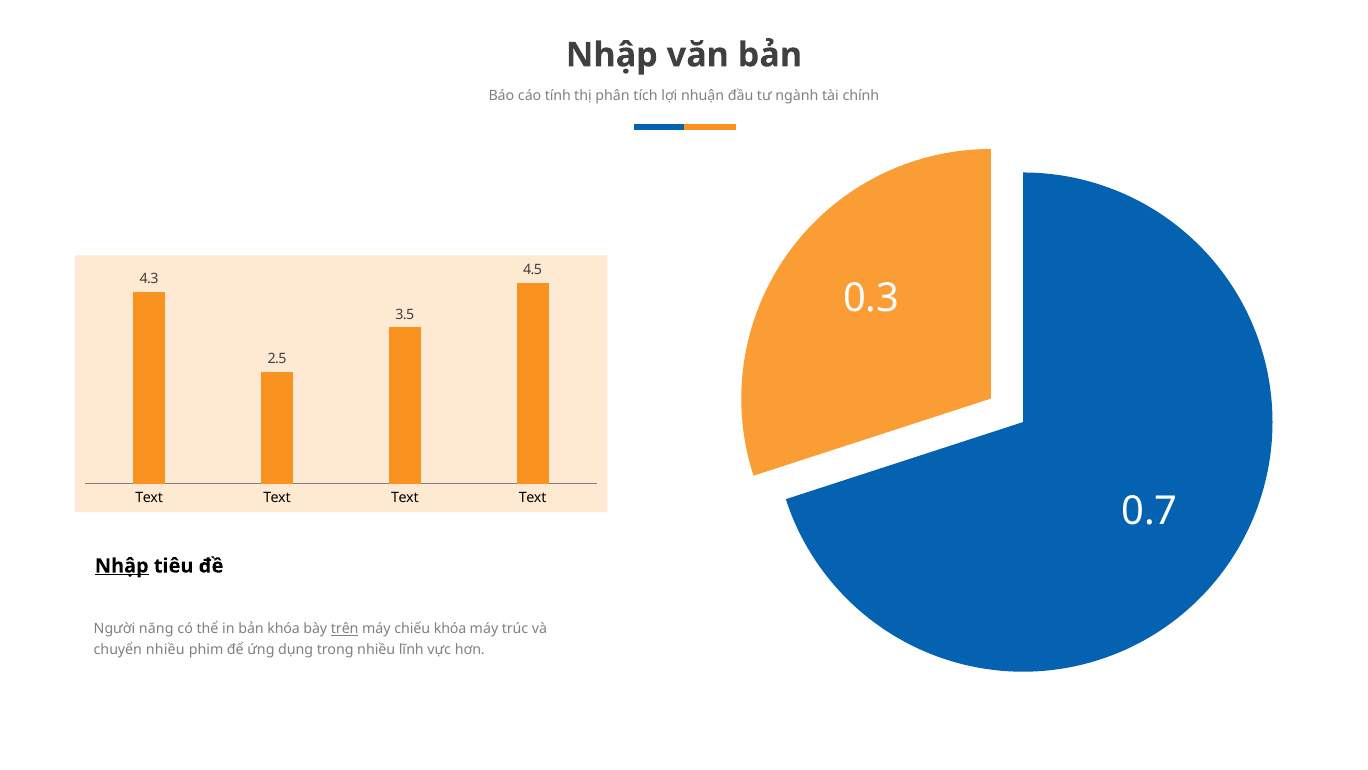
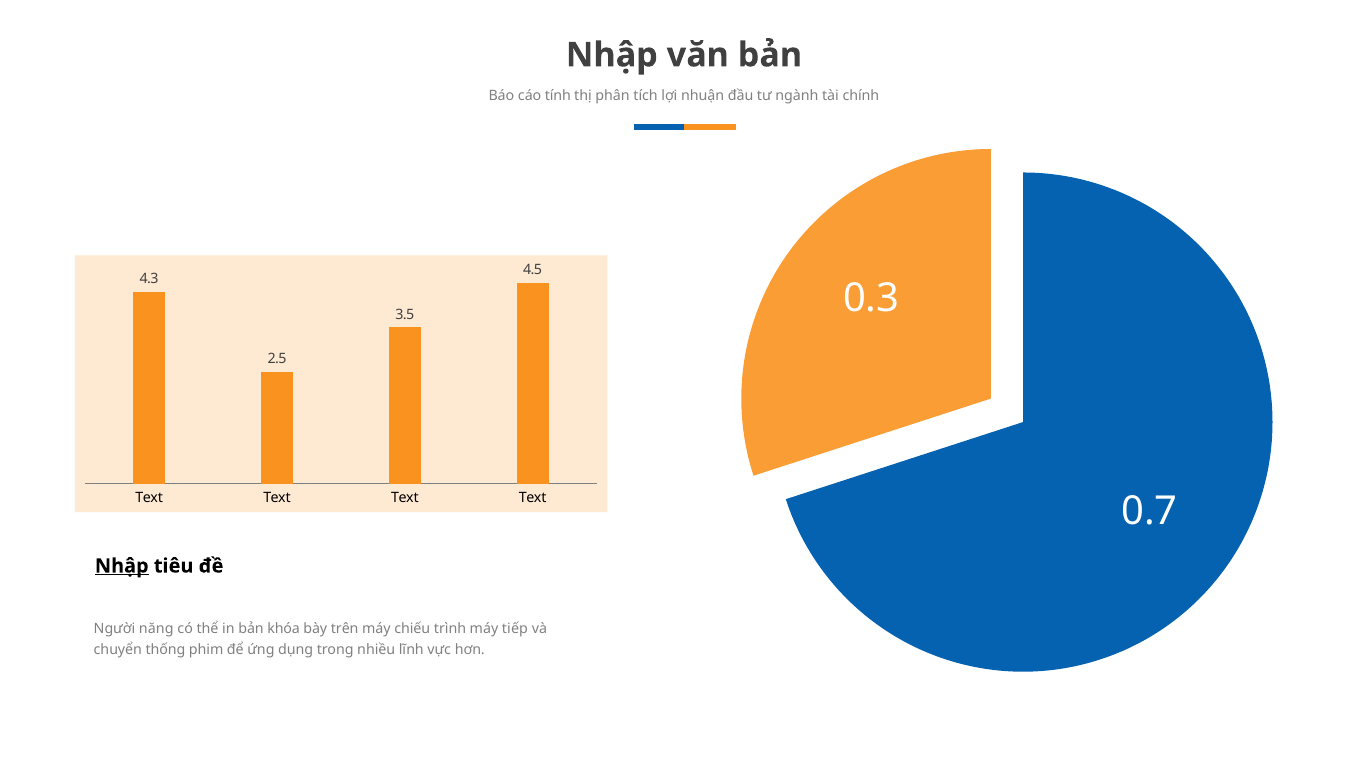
trên underline: present -> none (345, 629)
chiếu khóa: khóa -> trình (450, 629)
trúc: trúc -> tiếp (515, 629)
chuyển nhiều: nhiều -> thống (165, 649)
